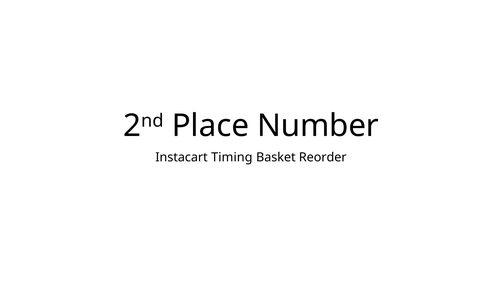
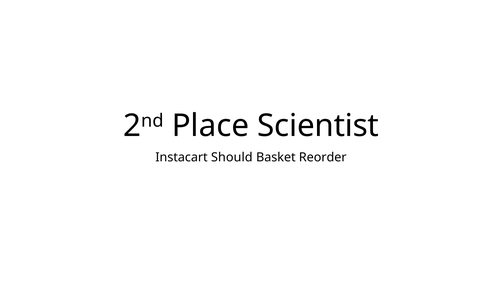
Number: Number -> Scientist (318, 125)
Timing: Timing -> Should (232, 157)
